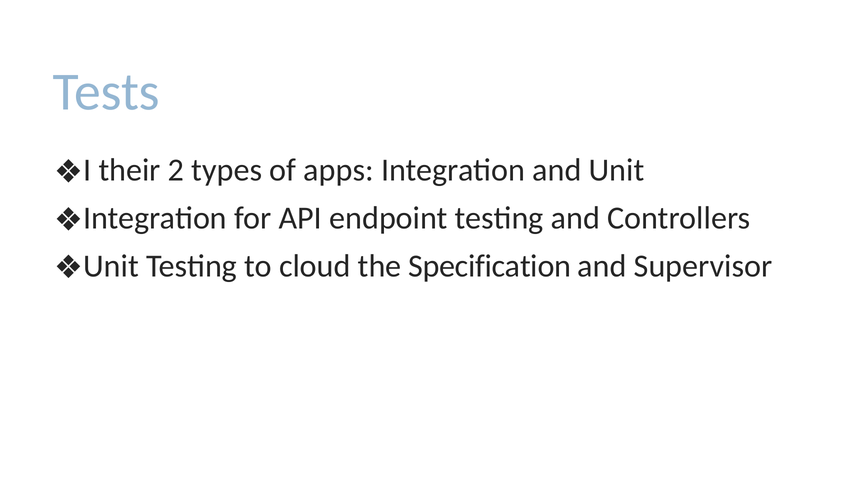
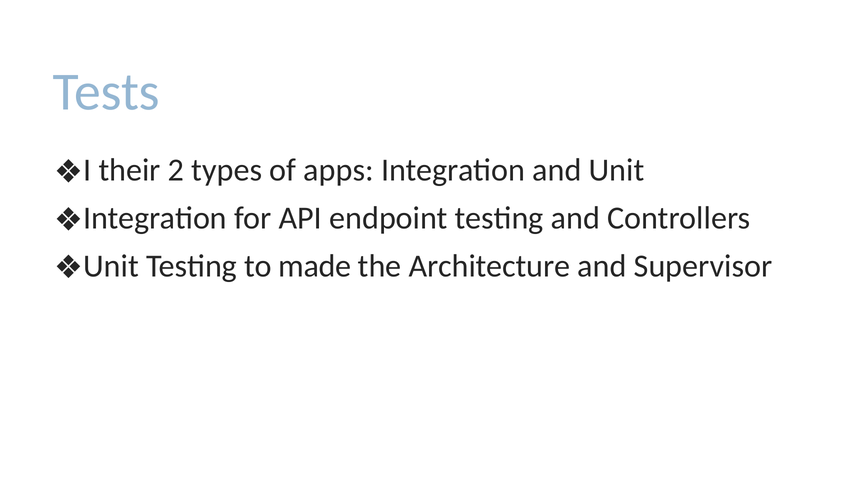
cloud: cloud -> made (315, 266)
Specification: Specification -> Architecture (489, 266)
